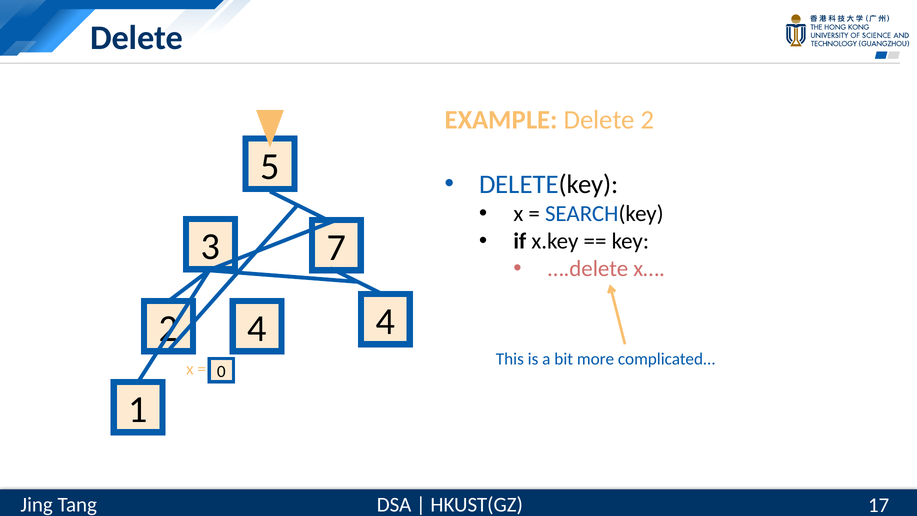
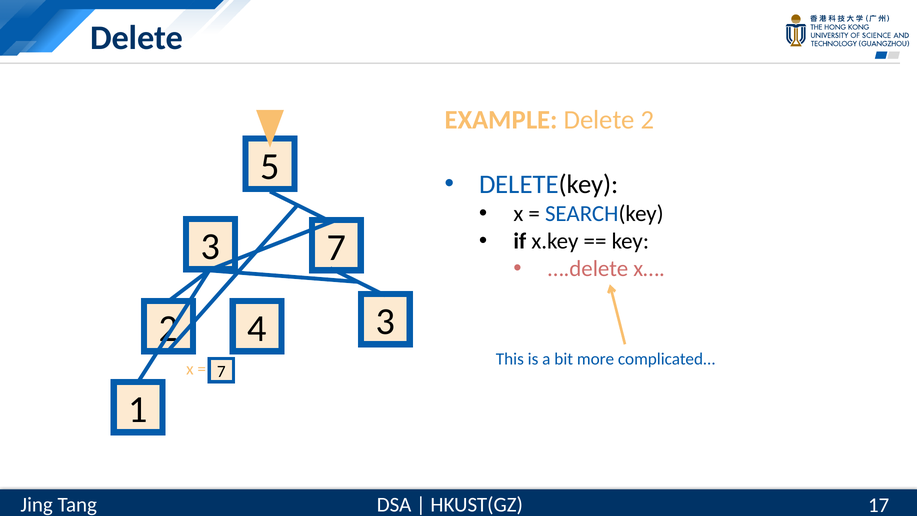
4: 4 -> 3 (385, 322)
0: 0 -> 7 (221, 371)
